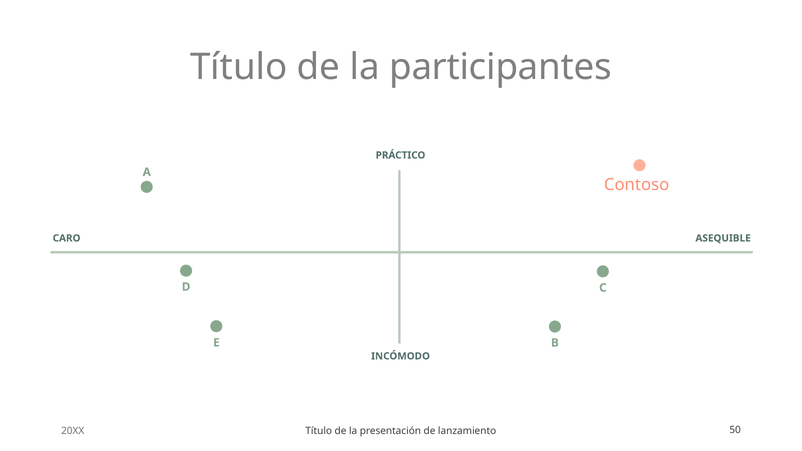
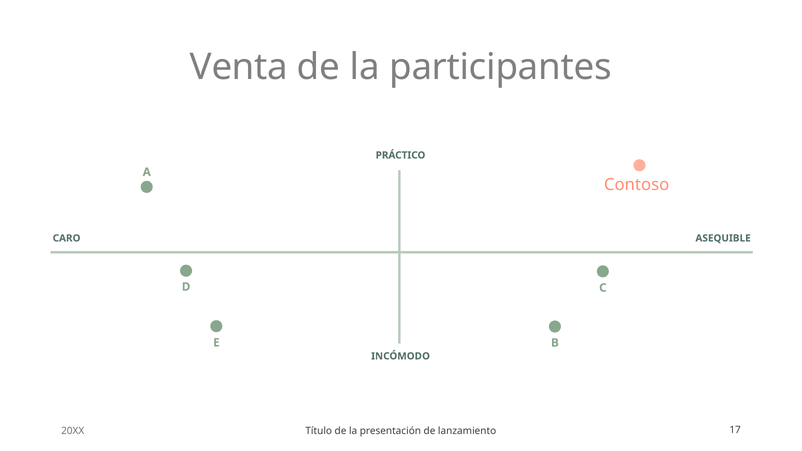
Título: Título -> Venta (239, 67)
50: 50 -> 17 (735, 430)
